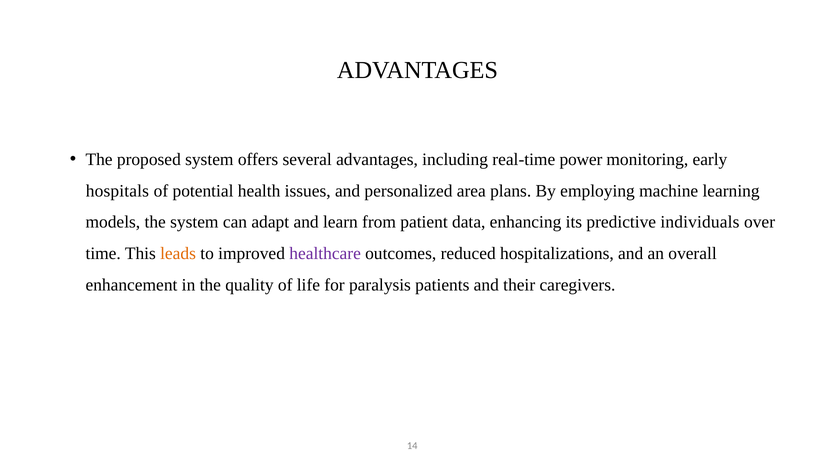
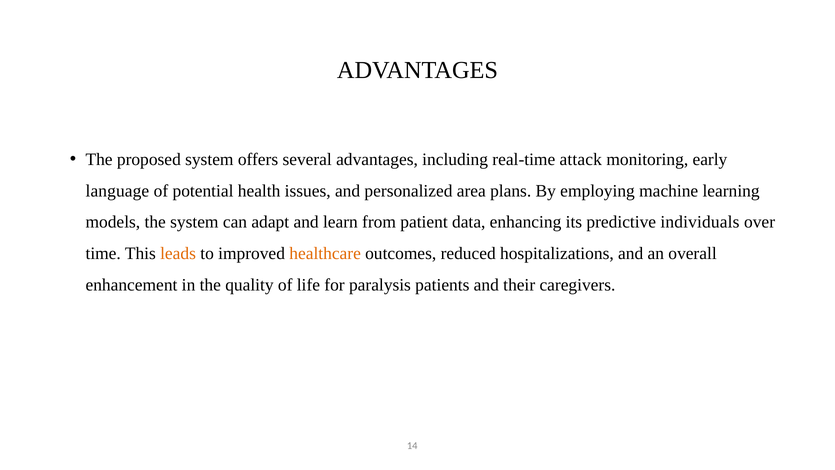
power: power -> attack (581, 159)
hospitals: hospitals -> language (117, 191)
healthcare colour: purple -> orange (325, 253)
